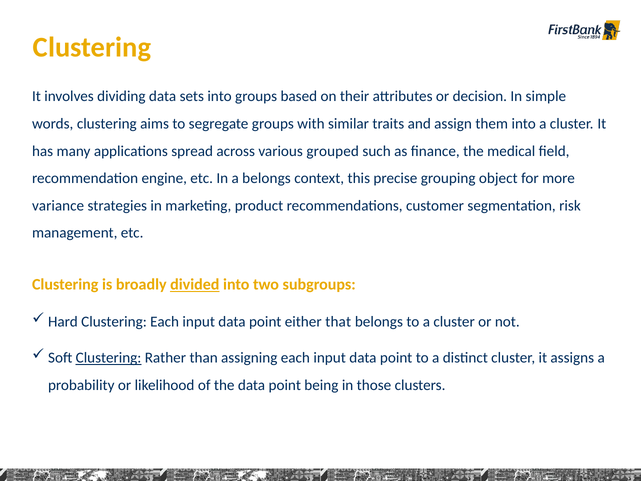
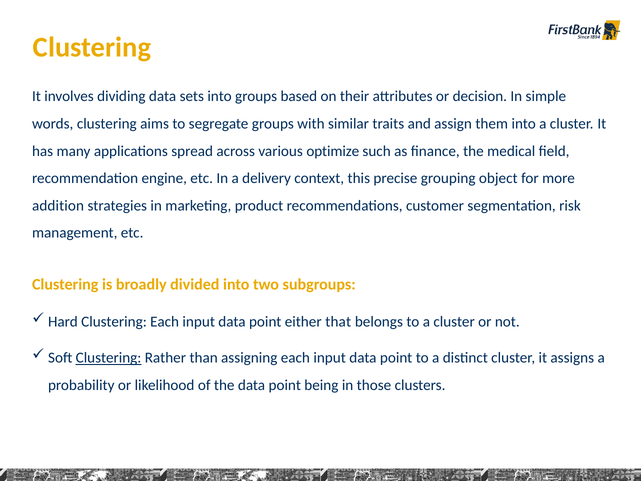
grouped: grouped -> optimize (333, 151)
a belongs: belongs -> delivery (267, 178)
variance: variance -> addition (58, 206)
divided underline: present -> none (195, 284)
